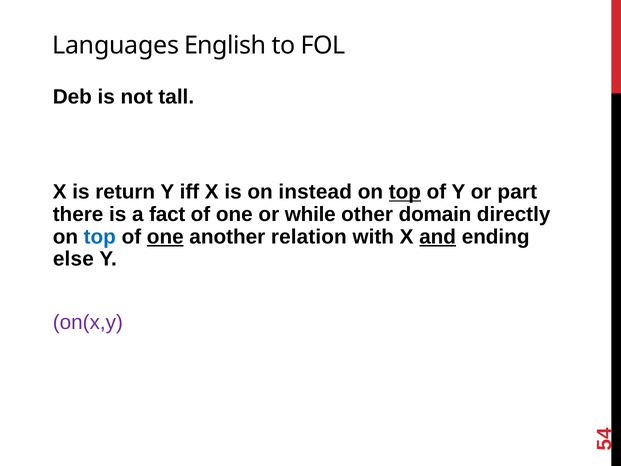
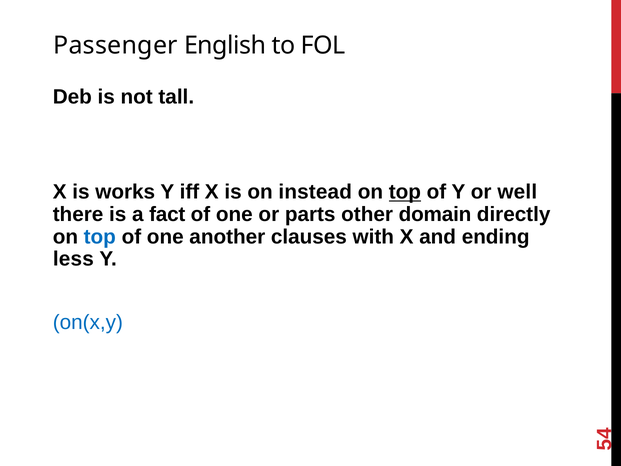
Languages: Languages -> Passenger (116, 46)
return: return -> works (125, 192)
part: part -> well (517, 192)
while: while -> parts (310, 214)
one underline: present -> none (165, 237)
relation: relation -> clauses (309, 237)
and underline: present -> none (438, 237)
else: else -> less (73, 259)
on(x,y colour: purple -> blue (88, 322)
